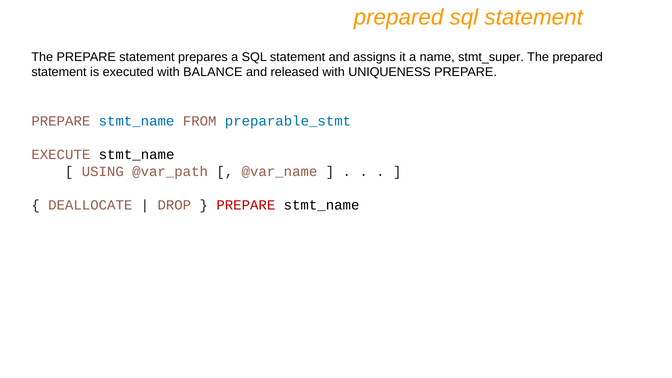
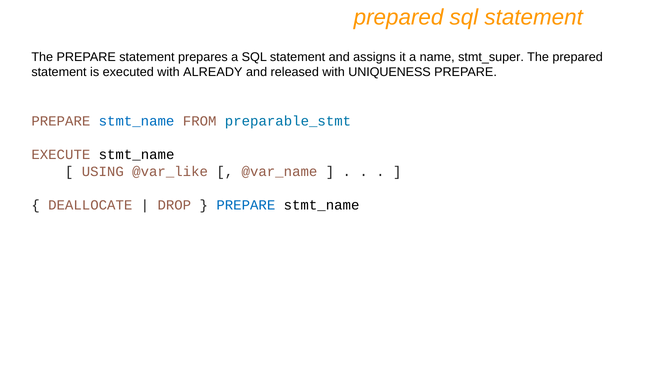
BALANCE: BALANCE -> ALREADY (213, 72)
@var_path: @var_path -> @var_like (170, 171)
PREPARE colour: red -> blue (246, 205)
